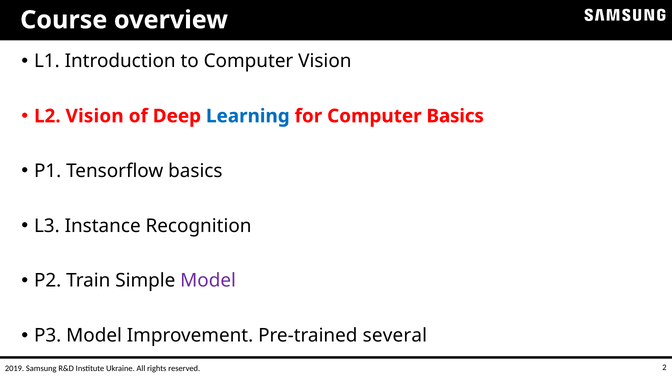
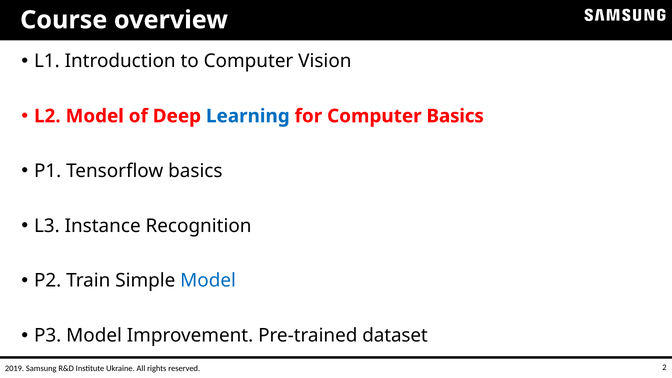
L2 Vision: Vision -> Model (95, 116)
Model colour: purple -> blue (208, 281)
several: several -> dataset (395, 336)
